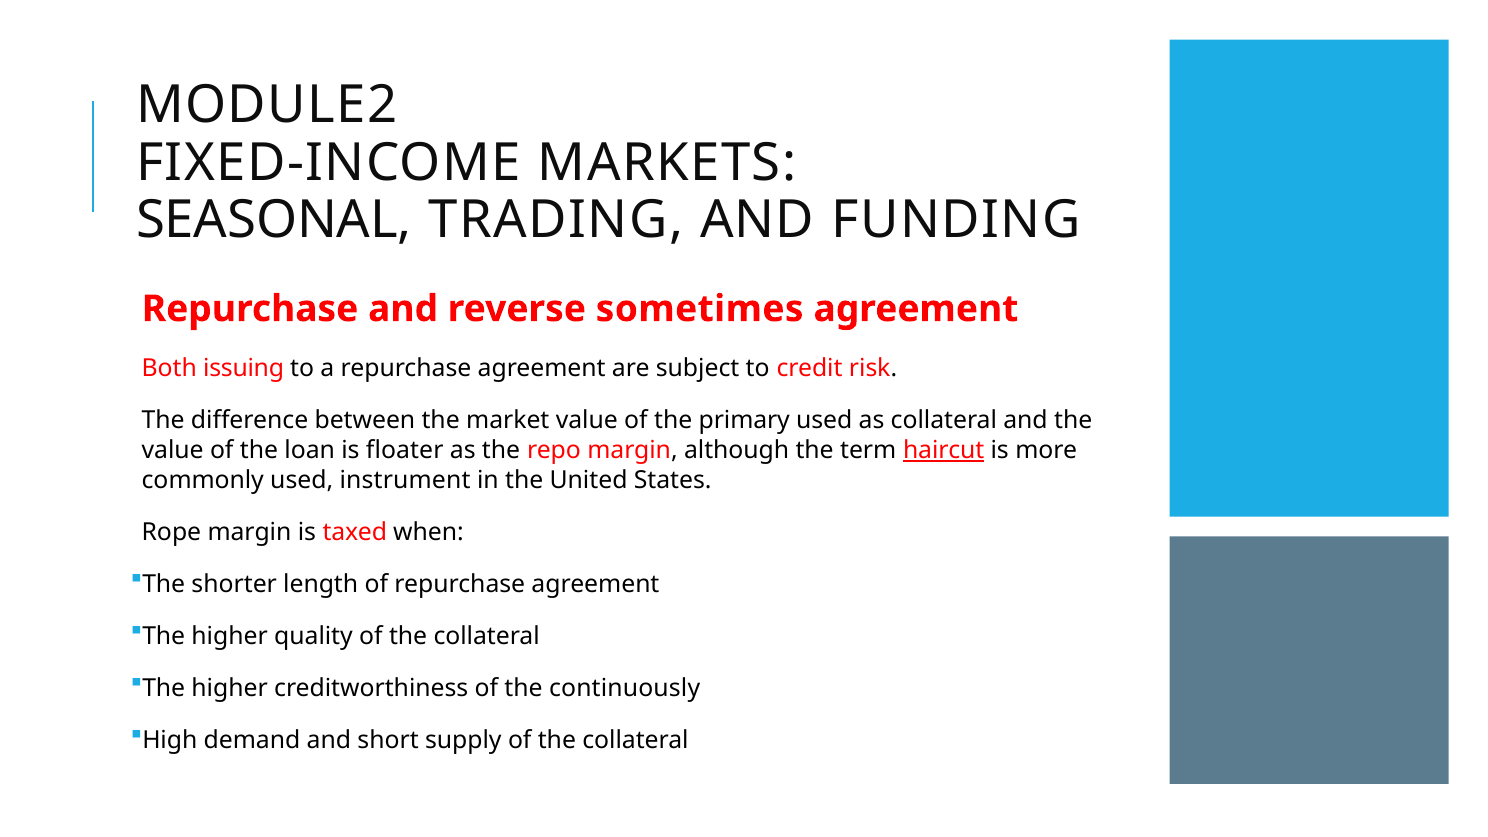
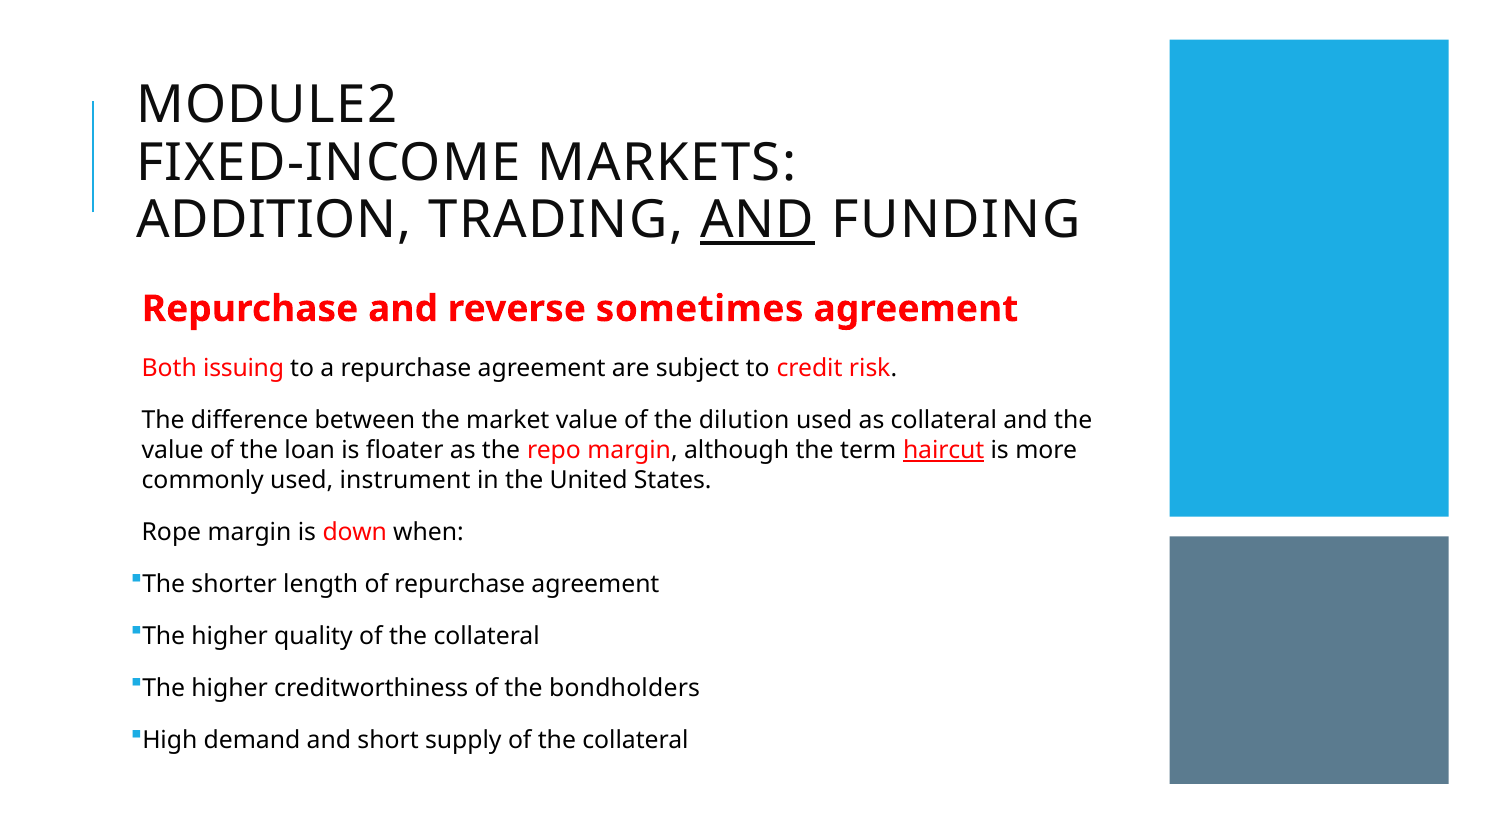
SEASONAL: SEASONAL -> ADDITION (274, 220)
AND underline: none -> present (757, 220)
primary: primary -> dilution (744, 420)
taxed: taxed -> down (355, 533)
continuously: continuously -> bondholders (625, 688)
